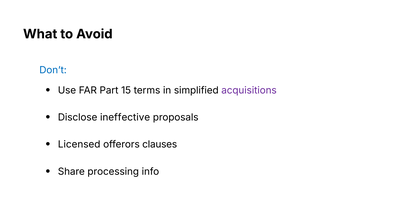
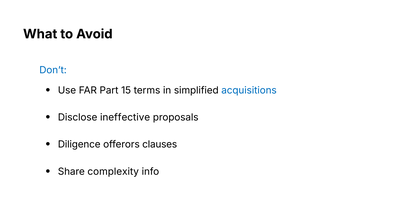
acquisitions colour: purple -> blue (249, 90)
Licensed: Licensed -> Diligence (79, 145)
processing: processing -> complexity (113, 172)
